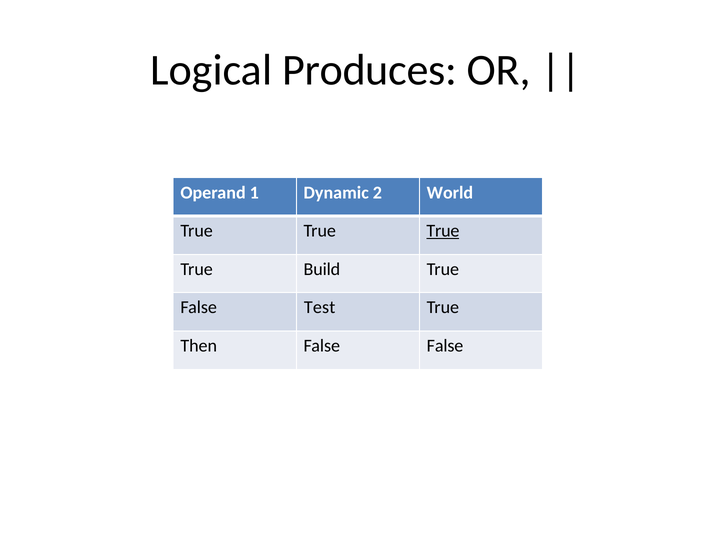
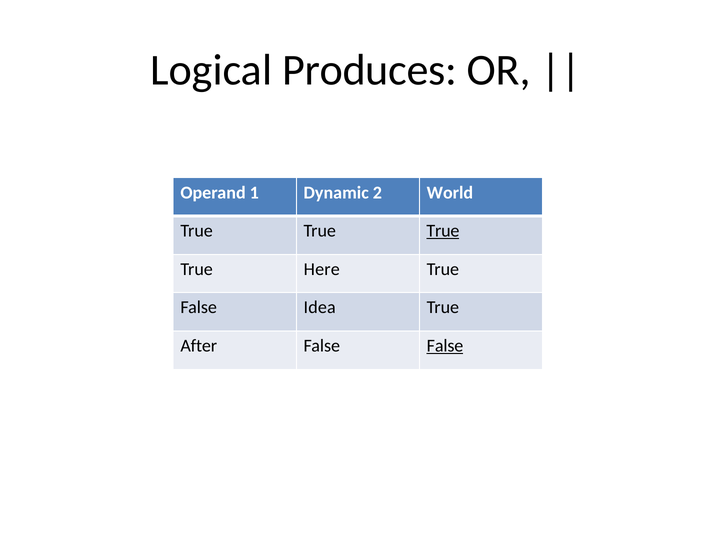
Build: Build -> Here (322, 269)
Test: Test -> Idea (320, 307)
Then: Then -> After (199, 346)
False underline: none -> present (445, 346)
